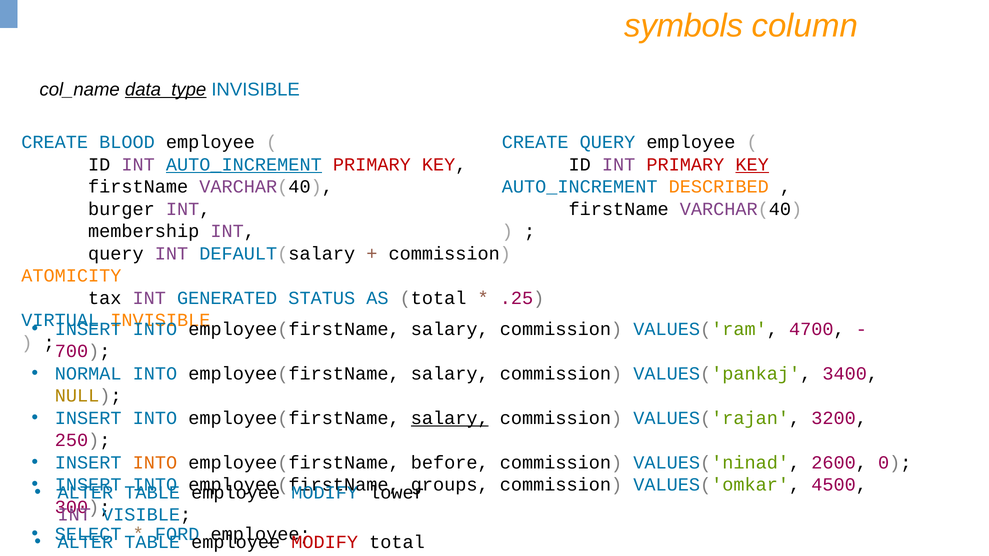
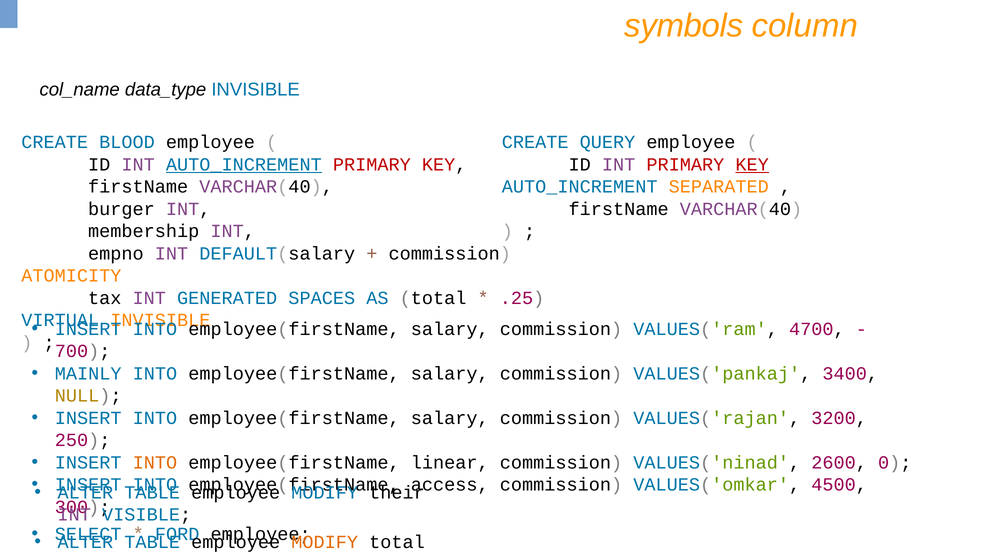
data_type underline: present -> none (166, 90)
DESCRIBED: DESCRIBED -> SEPARATED (719, 187)
query: query -> empno (116, 254)
STATUS: STATUS -> SPACES (322, 298)
NORMAL: NORMAL -> MAINLY (88, 374)
salary underline: present -> none (450, 418)
before: before -> linear (450, 463)
groups: groups -> access (450, 485)
lower: lower -> their (397, 493)
MODIFY colour: red -> orange (325, 542)
